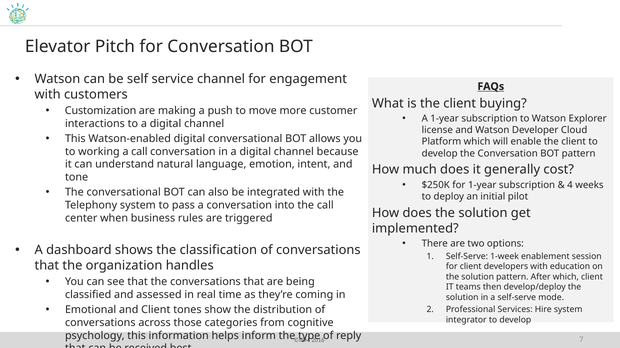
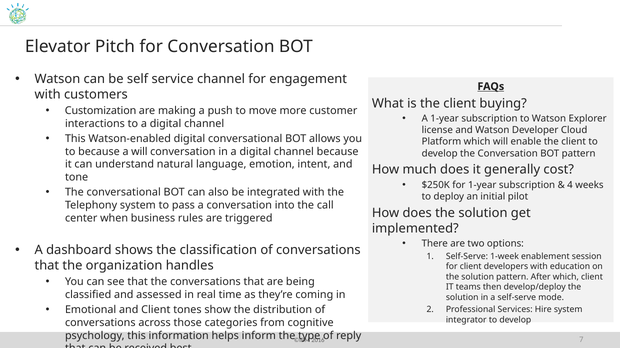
to working: working -> because (99, 152)
a call: call -> will (139, 152)
